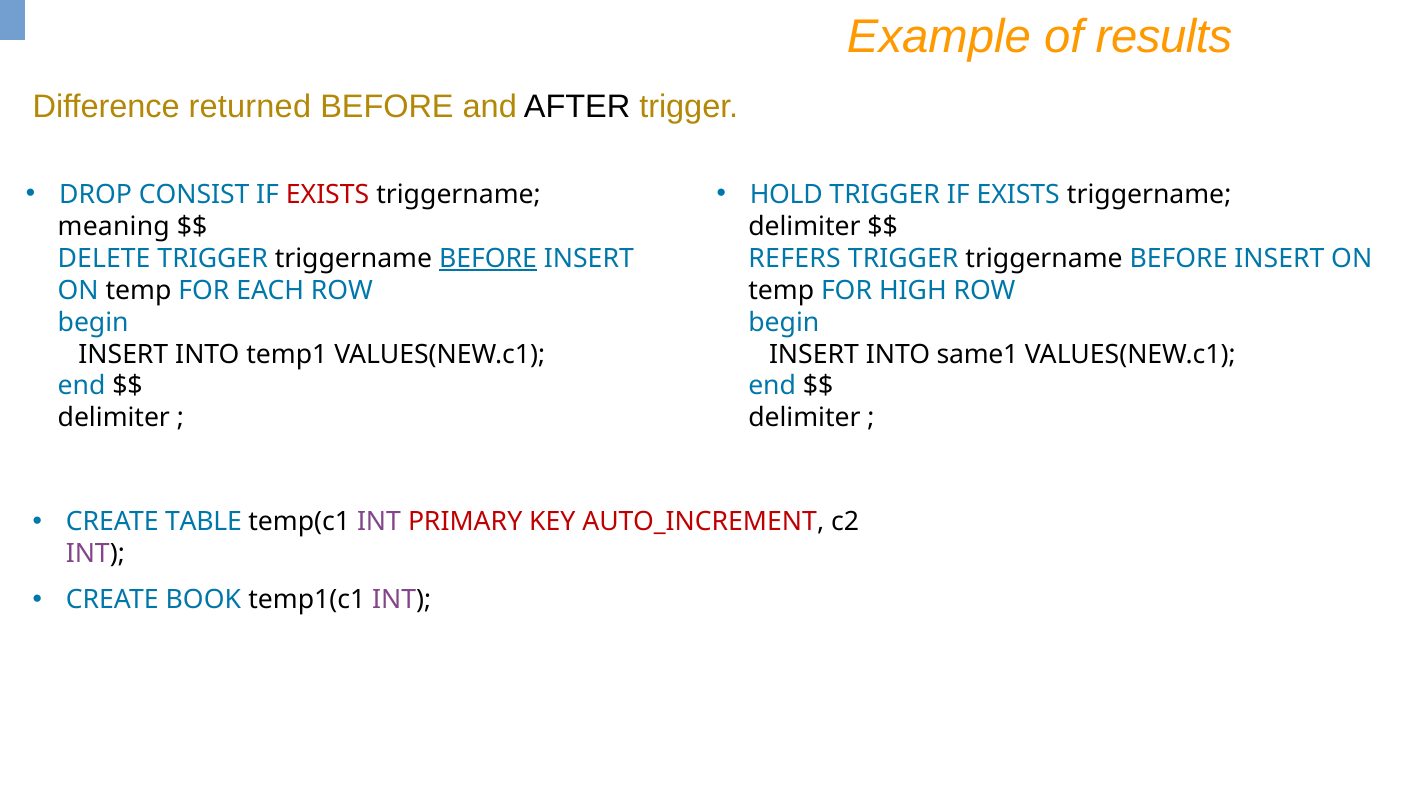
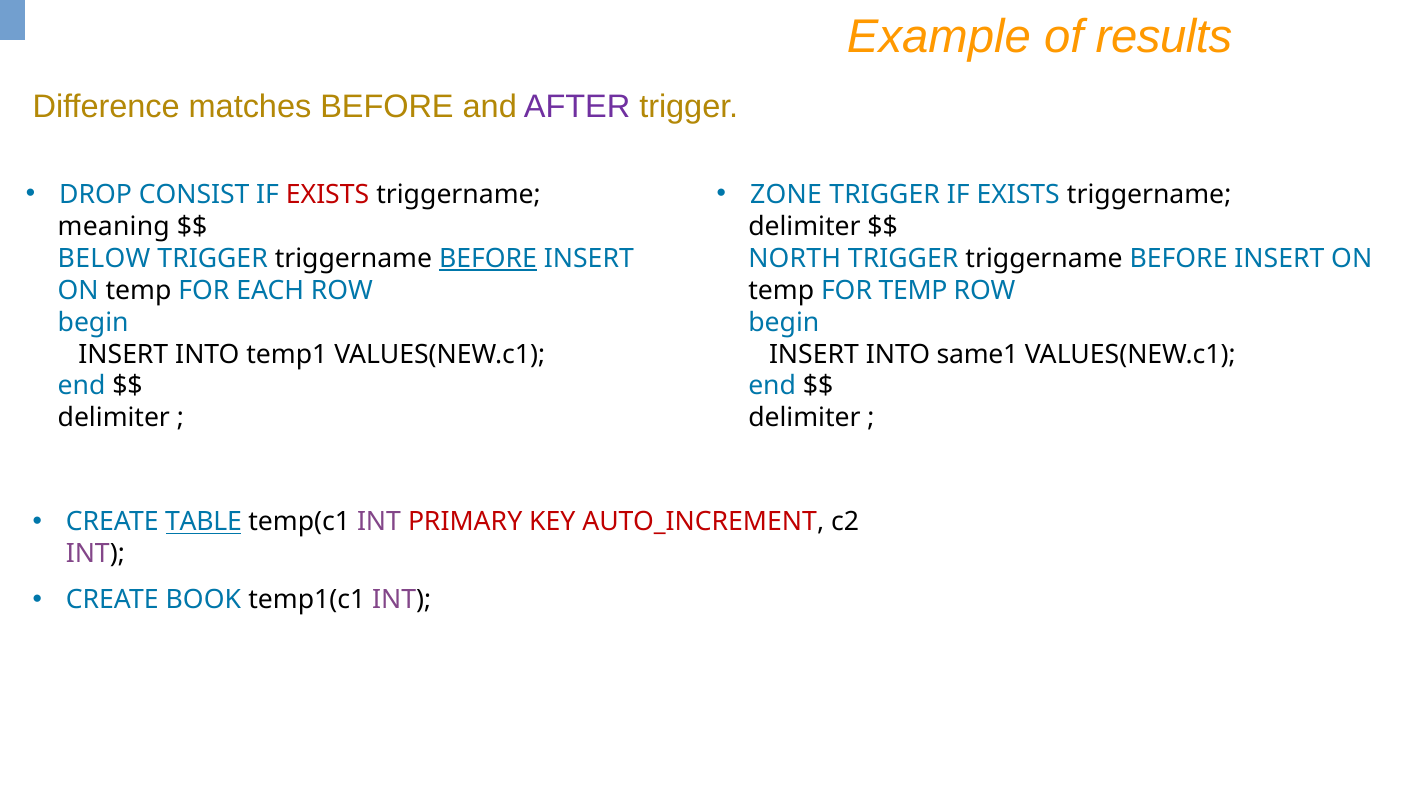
returned: returned -> matches (250, 107)
AFTER colour: black -> purple (577, 107)
HOLD: HOLD -> ZONE (786, 195)
DELETE: DELETE -> BELOW (104, 259)
REFERS: REFERS -> NORTH (795, 259)
FOR HIGH: HIGH -> TEMP (913, 290)
TABLE underline: none -> present (204, 522)
